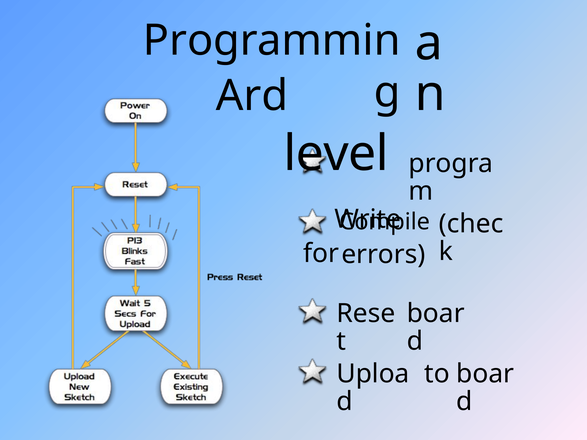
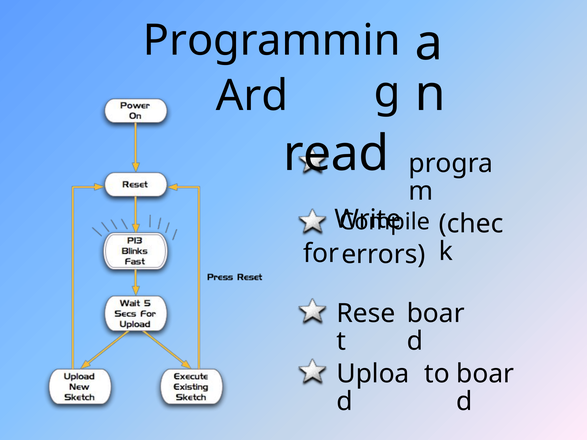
level: level -> read (336, 154)
